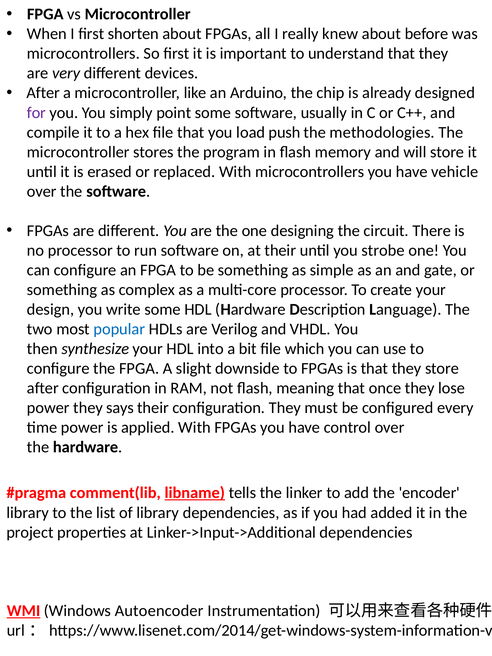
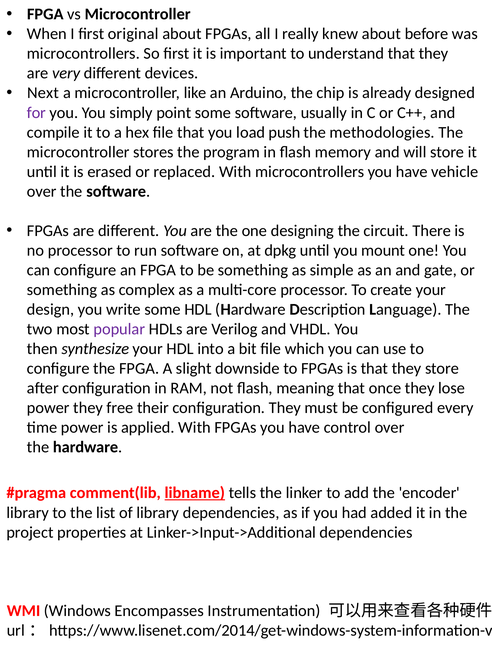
shorten: shorten -> original (133, 34)
After: After -> Next (43, 93)
at their: their -> dpkg (280, 250)
strobe: strobe -> mount (383, 250)
popular colour: blue -> purple (119, 329)
says: says -> free (120, 408)
WMI underline: present -> none (24, 611)
Autoencoder: Autoencoder -> Encompasses (159, 611)
